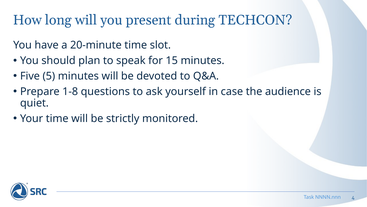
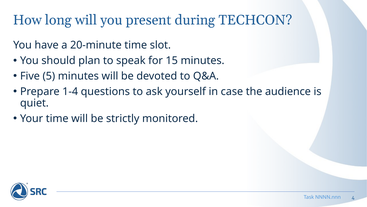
1-8: 1-8 -> 1-4 (70, 91)
